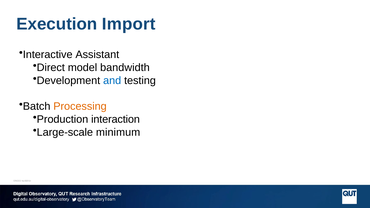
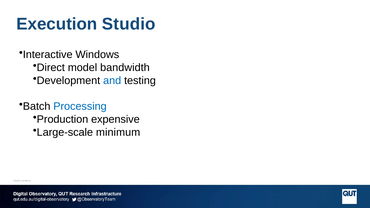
Import: Import -> Studio (129, 24)
Assistant: Assistant -> Windows (97, 55)
Processing colour: orange -> blue (80, 106)
interaction: interaction -> expensive (115, 119)
